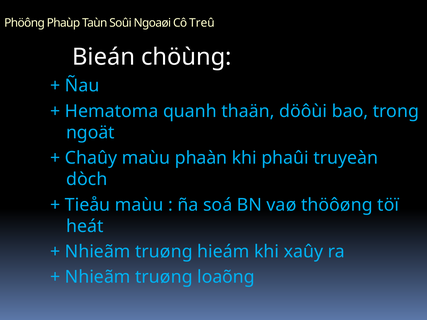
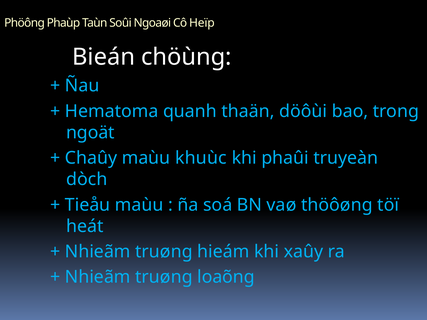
Treû: Treû -> Heïp (202, 23)
phaàn: phaàn -> khuùc (201, 158)
